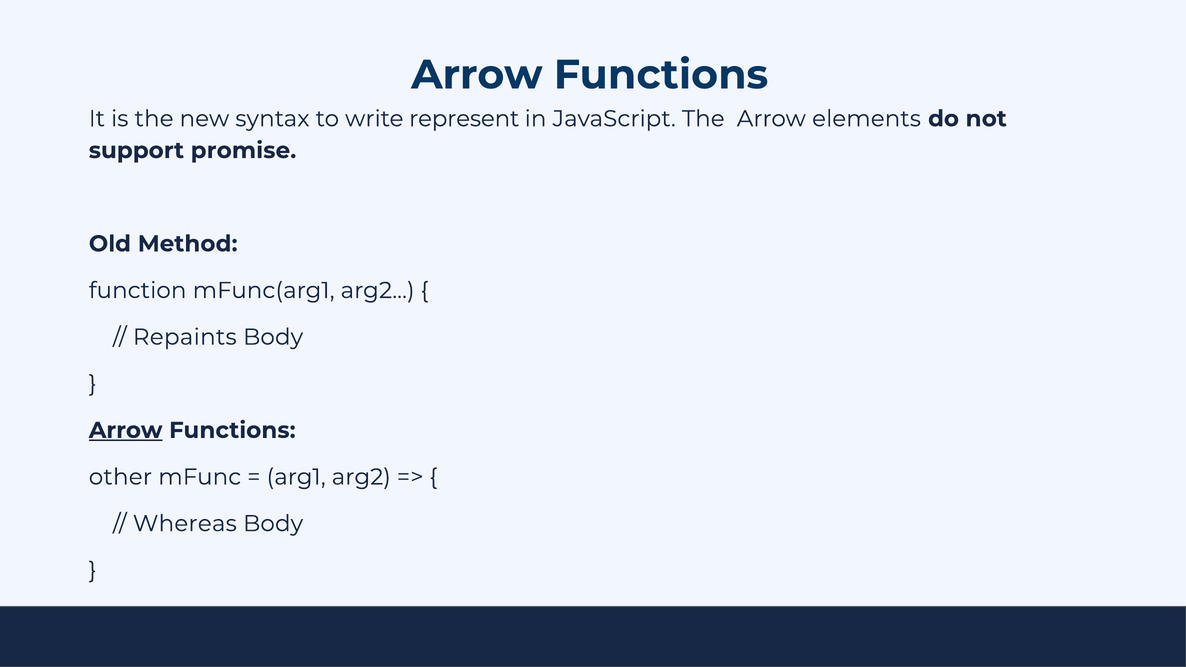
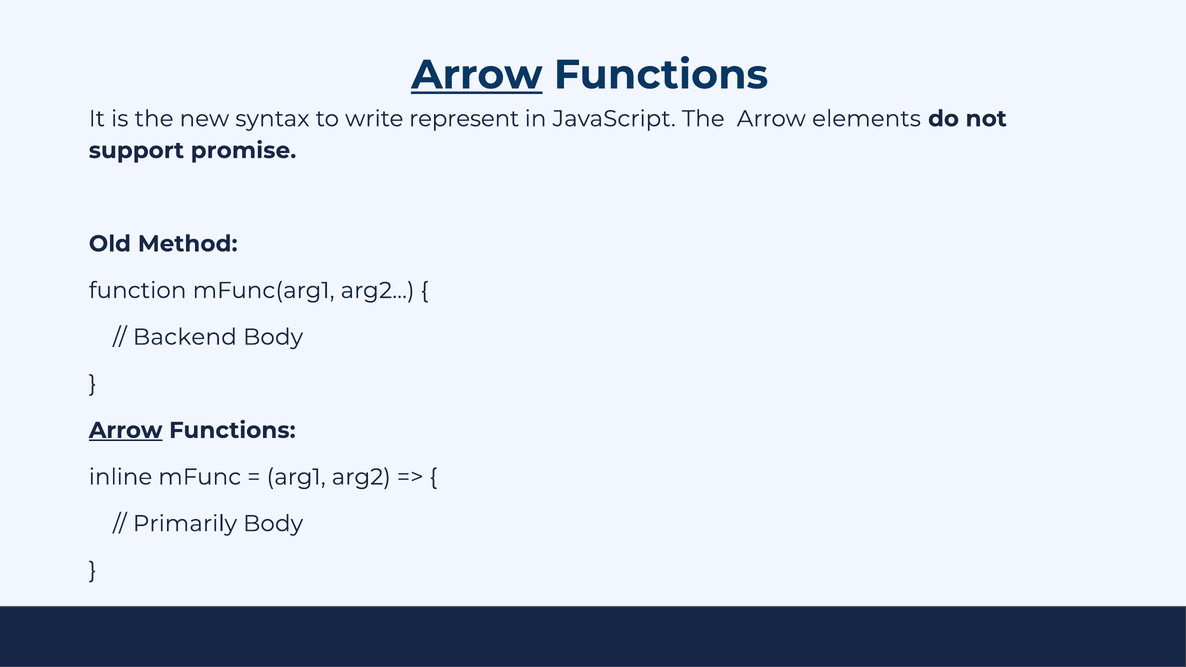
Arrow underline: none -> present (477, 75)
Repaints: Repaints -> Backend (185, 337)
other: other -> inline (121, 477)
Whereas: Whereas -> Primarily (185, 524)
